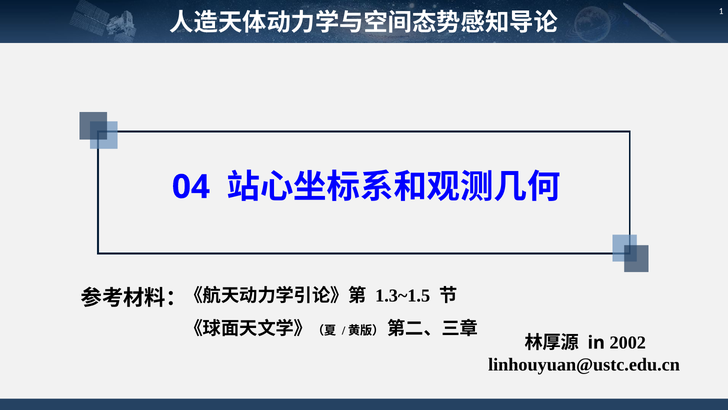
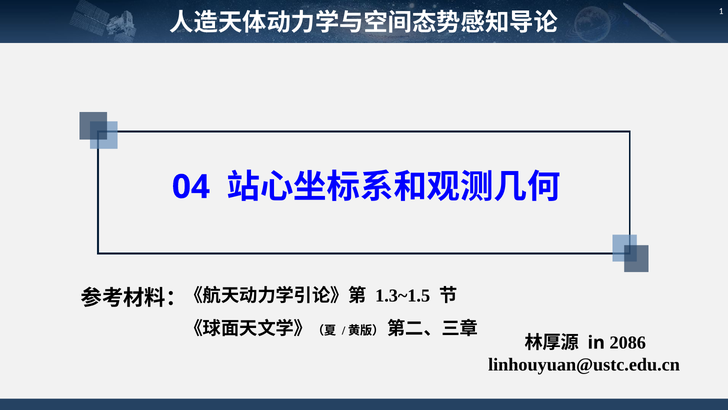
2002: 2002 -> 2086 (628, 342)
